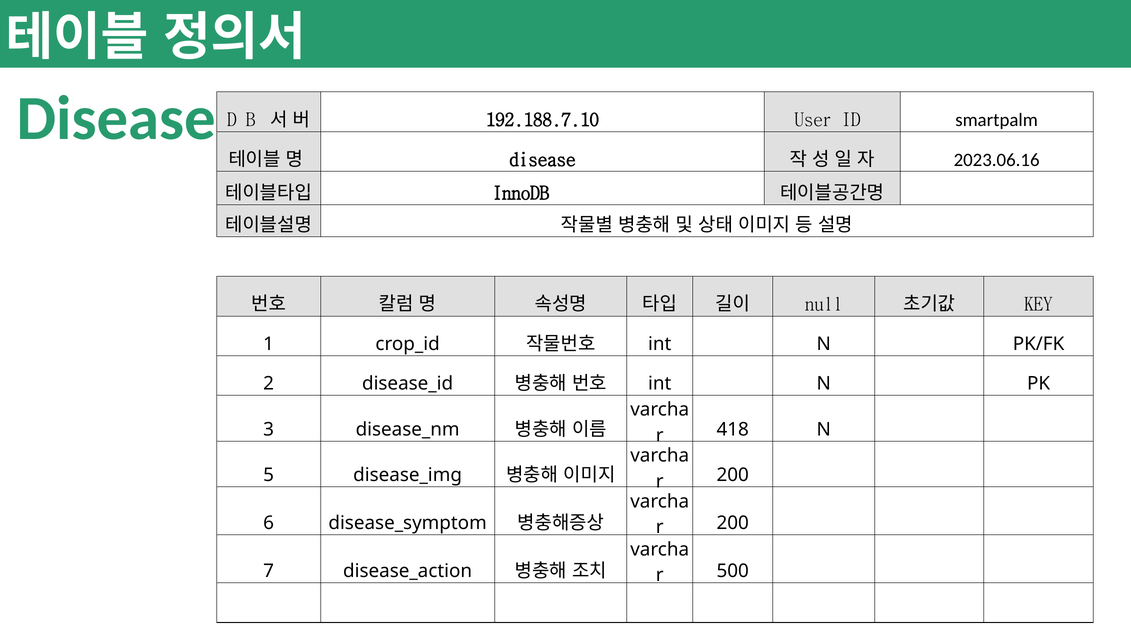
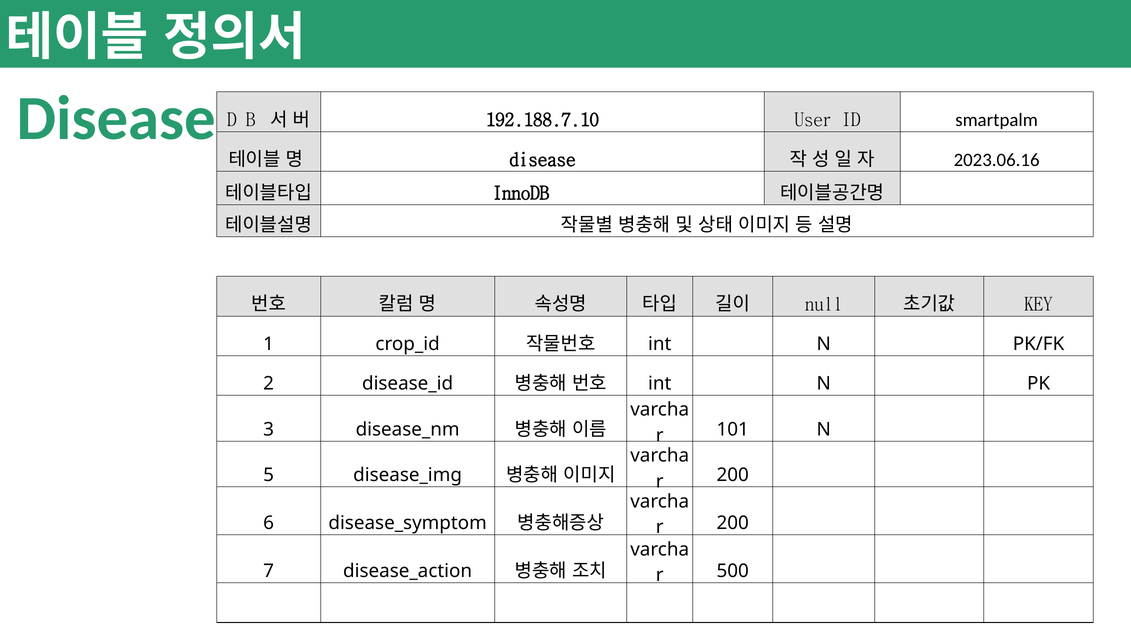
418: 418 -> 101 (733, 429)
